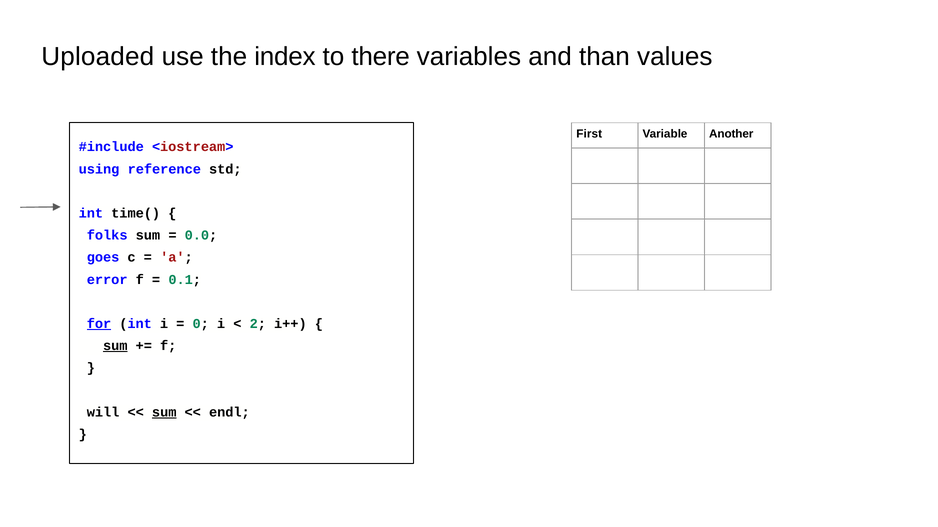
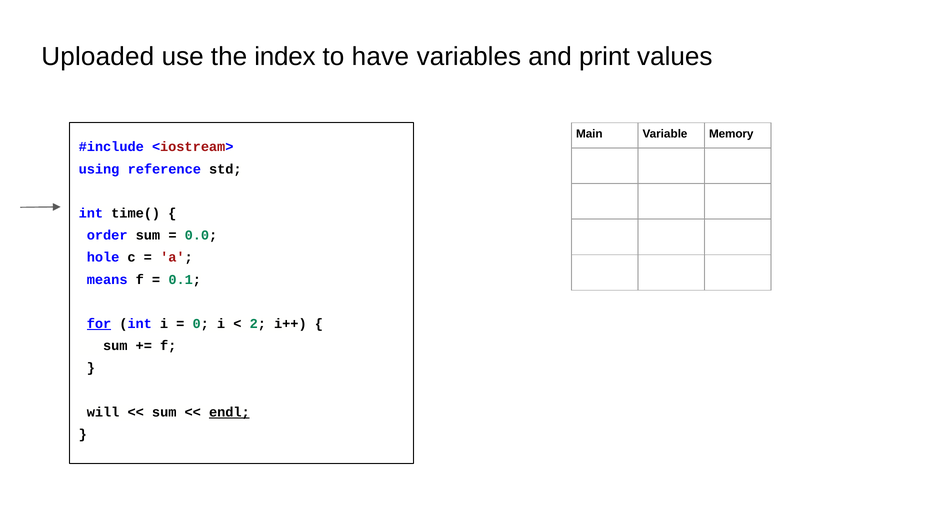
there: there -> have (380, 57)
than: than -> print (604, 57)
First: First -> Main (589, 134)
Another: Another -> Memory (731, 134)
folks: folks -> order (107, 236)
goes: goes -> hole (103, 258)
error: error -> means (107, 280)
sum underline: present -> none (115, 346)
sum underline: present -> none (164, 413)
endl underline: none -> present (229, 413)
